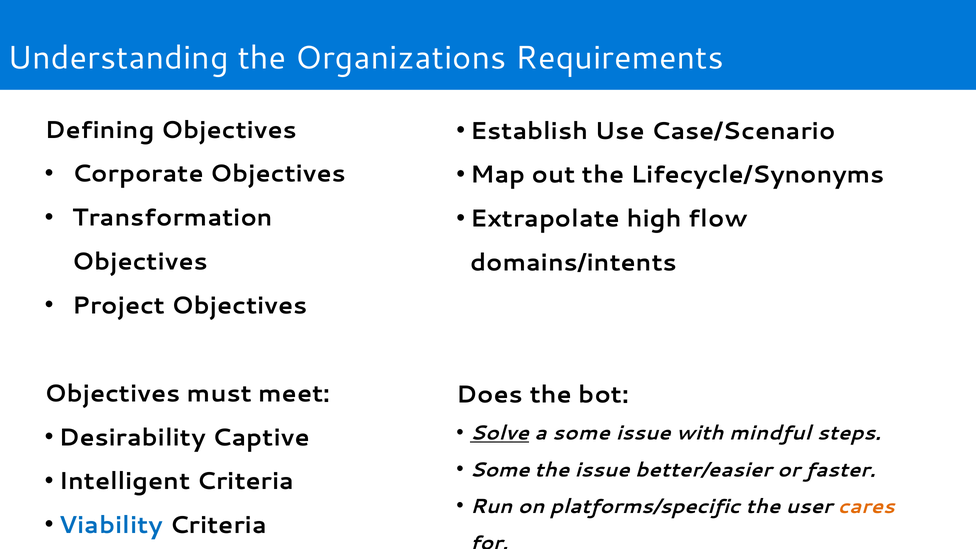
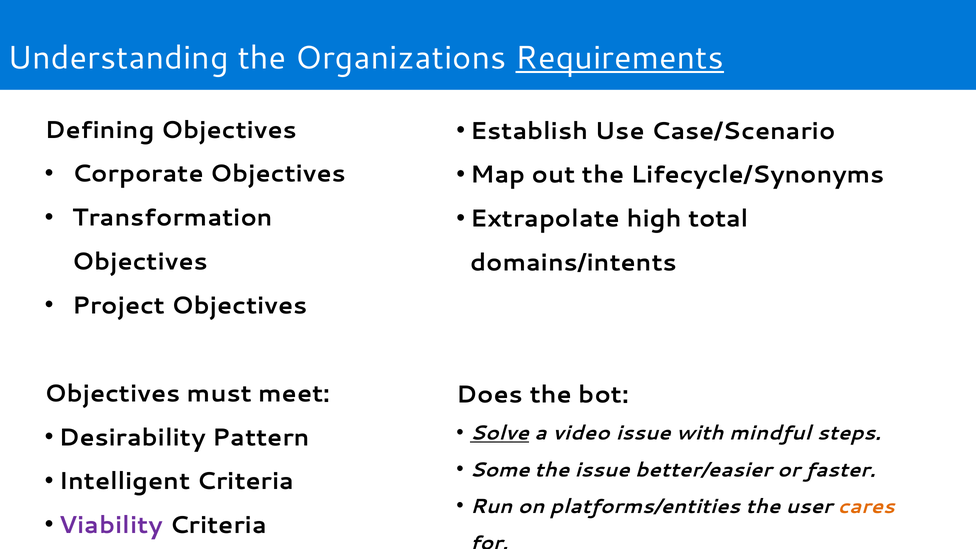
Requirements underline: none -> present (620, 58)
flow: flow -> total (718, 219)
a some: some -> video (581, 433)
Captive: Captive -> Pattern (261, 437)
platforms/specific: platforms/specific -> platforms/entities (645, 506)
Viability colour: blue -> purple (111, 525)
